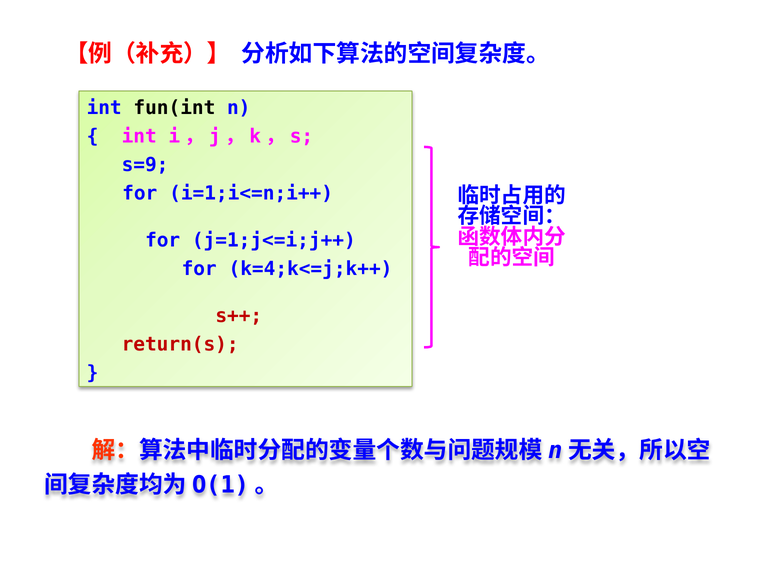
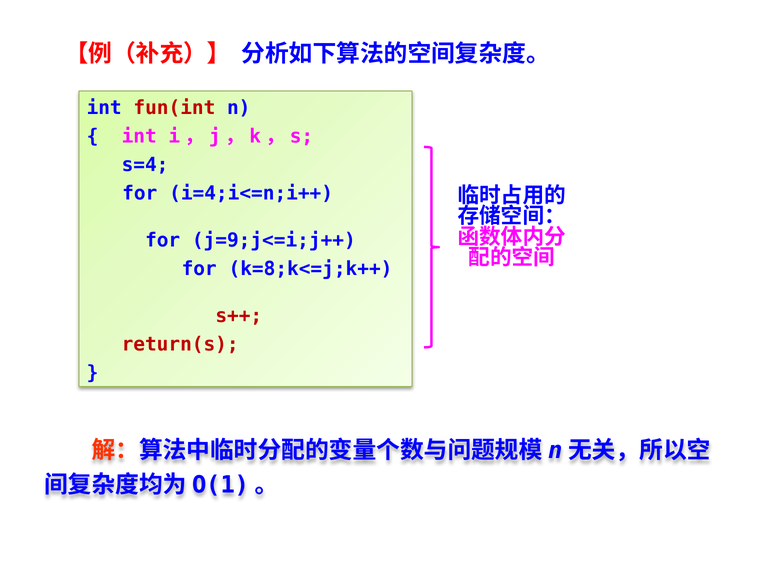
fun(int colour: black -> red (174, 108)
s=9: s=9 -> s=4 (145, 165)
i=1;i<=n;i++: i=1;i<=n;i++ -> i=4;i<=n;i++ (251, 193)
j=1;j<=i;j++: j=1;j<=i;j++ -> j=9;j<=i;j++ (274, 241)
k=4;k<=j;k++: k=4;k<=j;k++ -> k=8;k<=j;k++ (310, 269)
